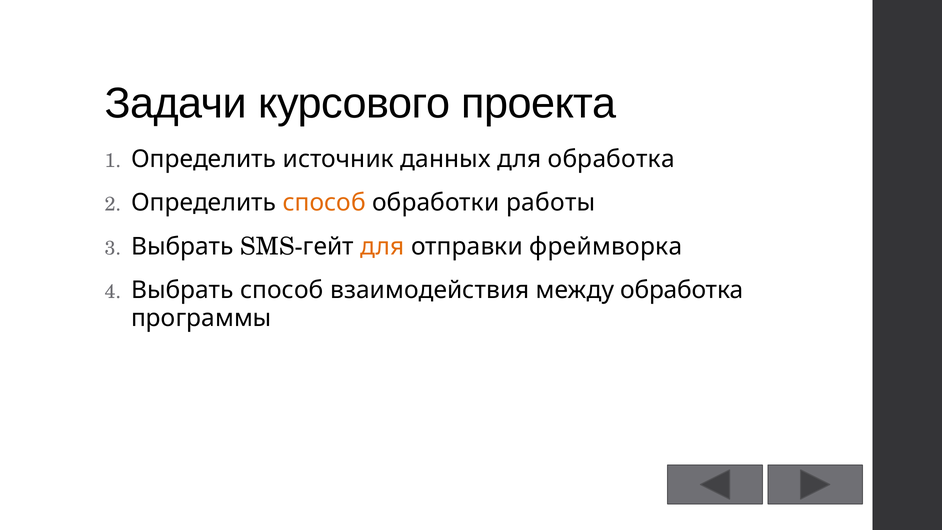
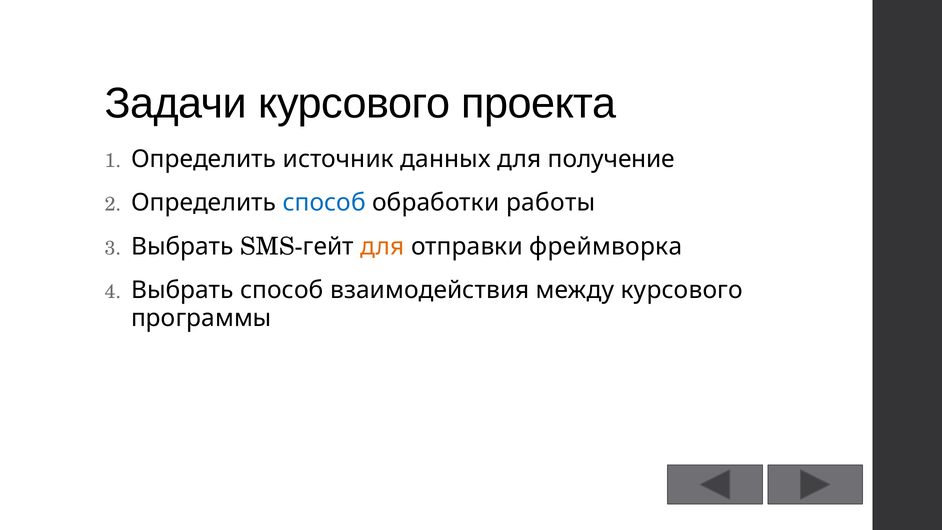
для обработка: обработка -> получение (611, 159)
способ colour: orange -> blue (324, 203)
между обработка: обработка -> курсового (682, 290)
